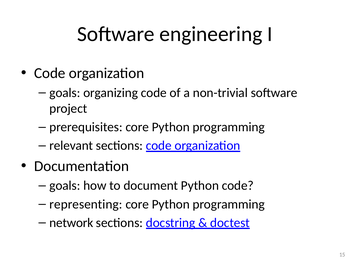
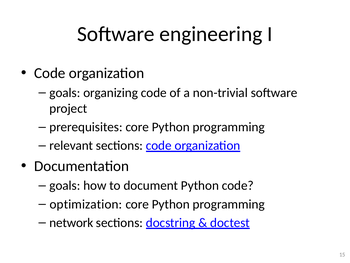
representing: representing -> optimization (86, 204)
